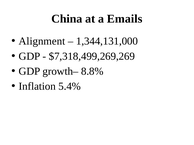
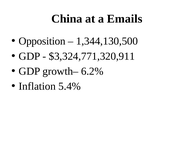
Alignment: Alignment -> Opposition (42, 41)
1,344,131,000: 1,344,131,000 -> 1,344,130,500 (107, 41)
$7,318,499,269,269: $7,318,499,269,269 -> $3,324,771,320,911 (92, 56)
8.8%: 8.8% -> 6.2% (92, 71)
